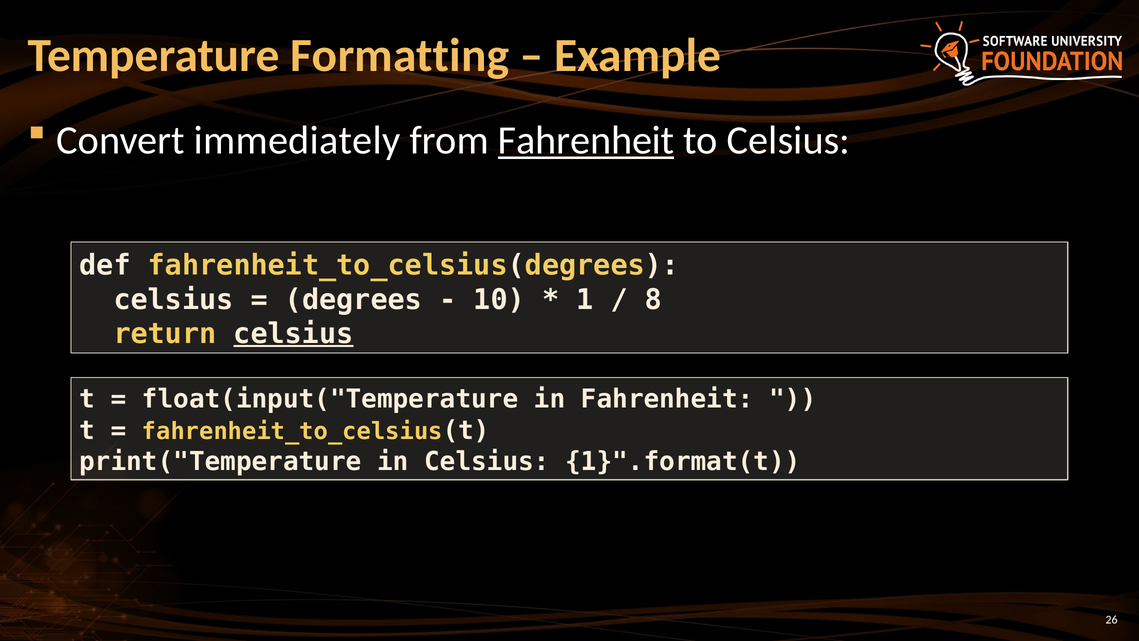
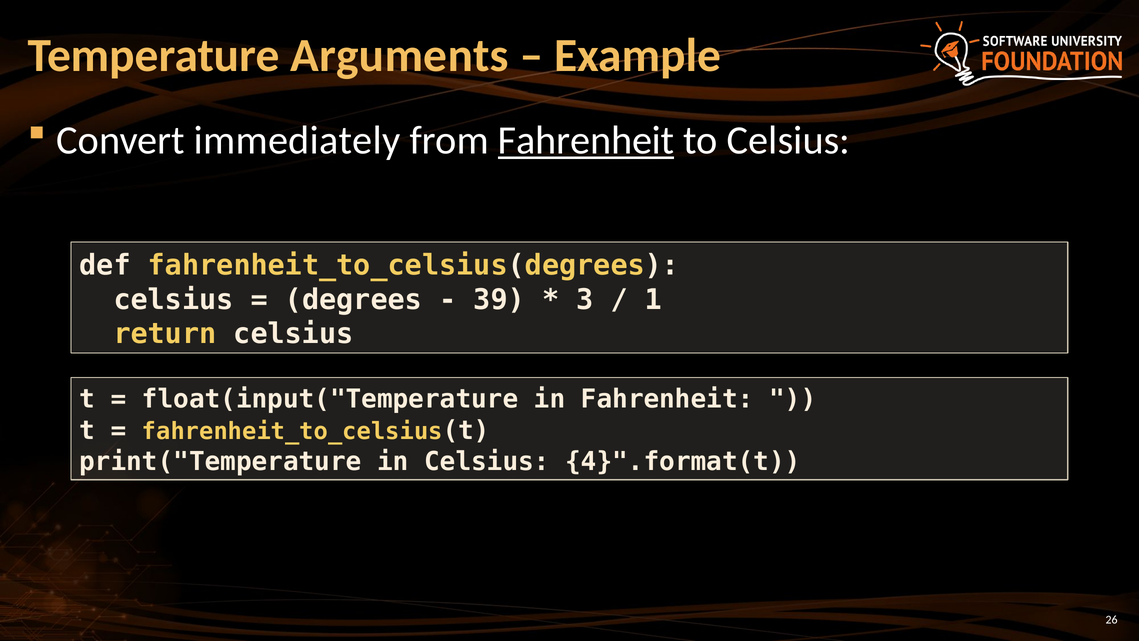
Formatting: Formatting -> Arguments (400, 55)
10: 10 -> 39 (499, 300)
1: 1 -> 3 (585, 300)
8: 8 -> 1 (654, 300)
celsius underline: present -> none (293, 334)
1}".format(t: 1}".format(t -> 4}".format(t (683, 462)
